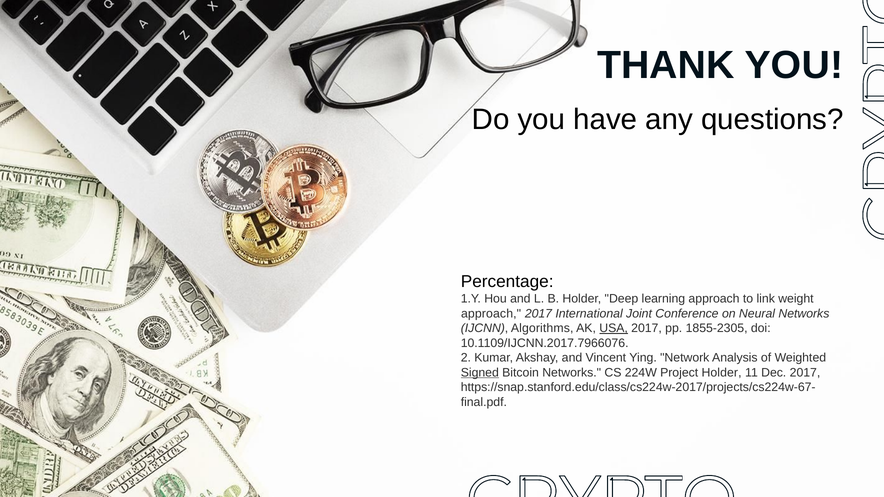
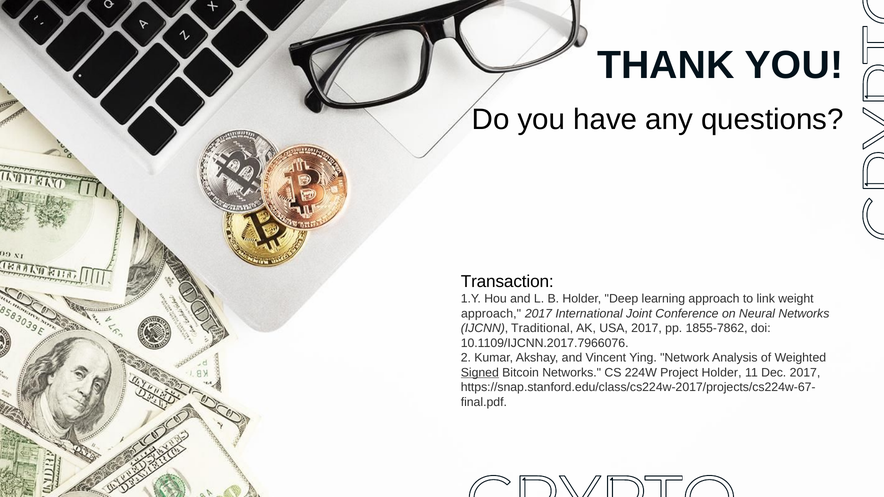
Percentage: Percentage -> Transaction (507, 282)
Algorithms: Algorithms -> Traditional (542, 328)
USA underline: present -> none (614, 328)
1855-2305: 1855-2305 -> 1855-7862 (717, 328)
